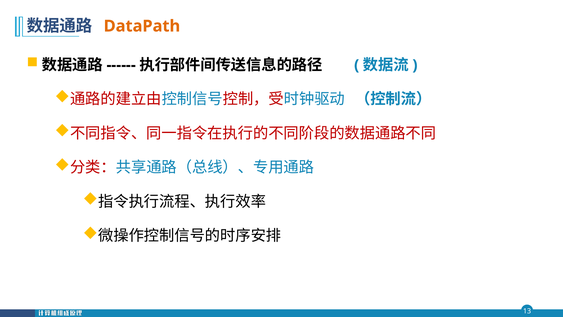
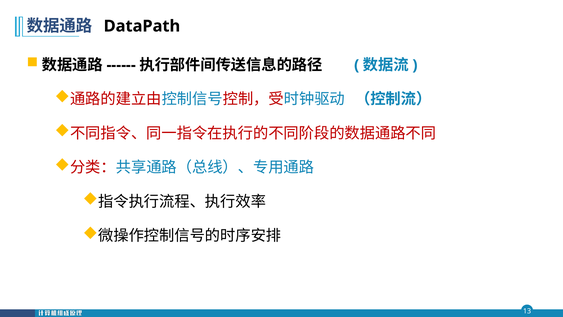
DataPath colour: orange -> black (142, 26)
